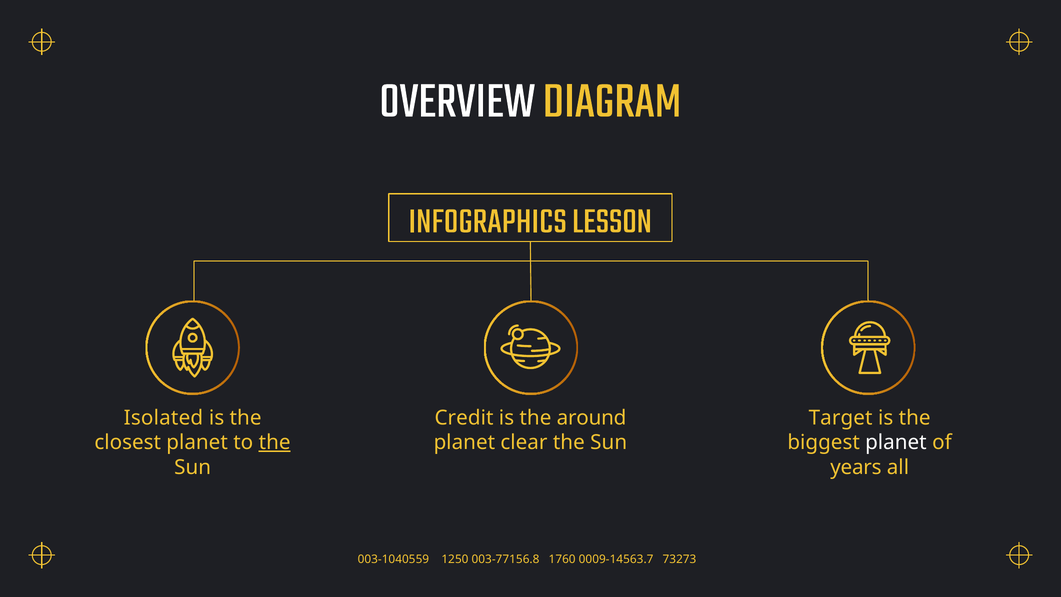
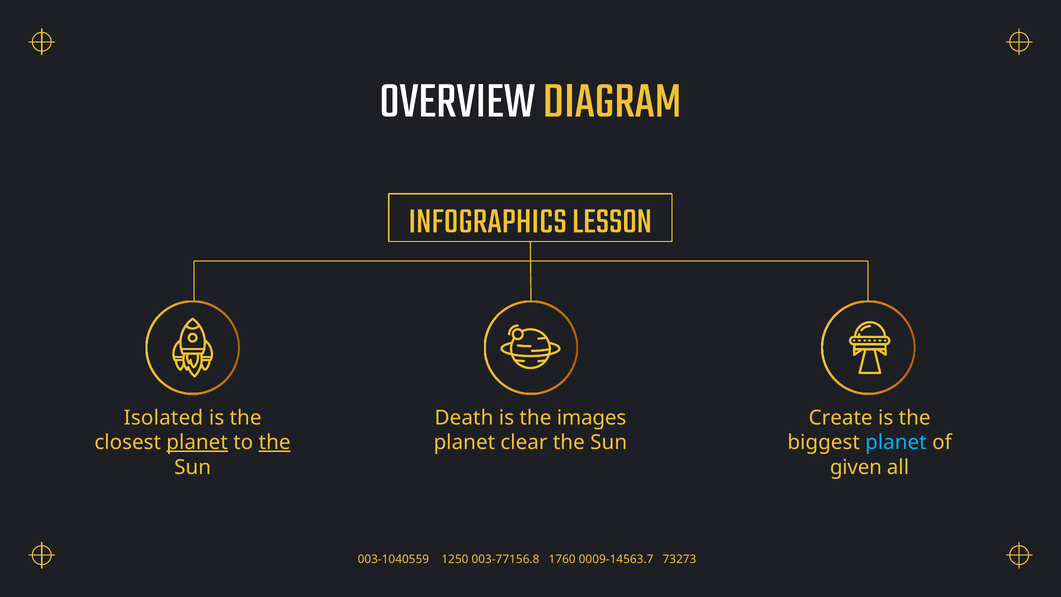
Credit: Credit -> Death (464, 418)
around: around -> images (592, 418)
Target: Target -> Create (841, 418)
planet underline: none -> present (197, 442)
planet colour: white -> light blue (896, 442)
years: years -> given (856, 467)
